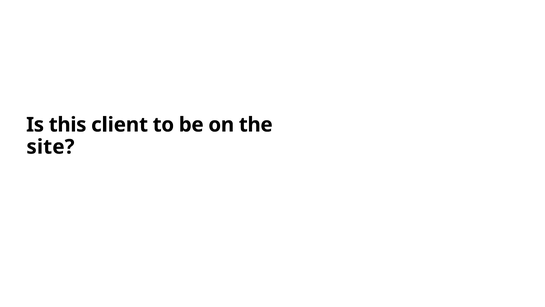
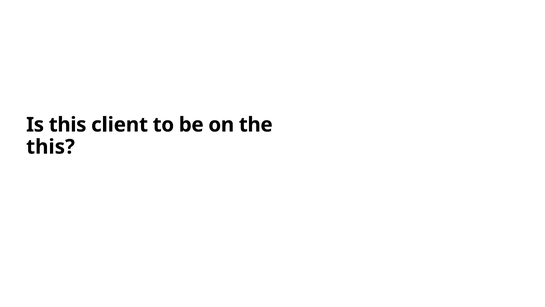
site: site -> this (51, 147)
